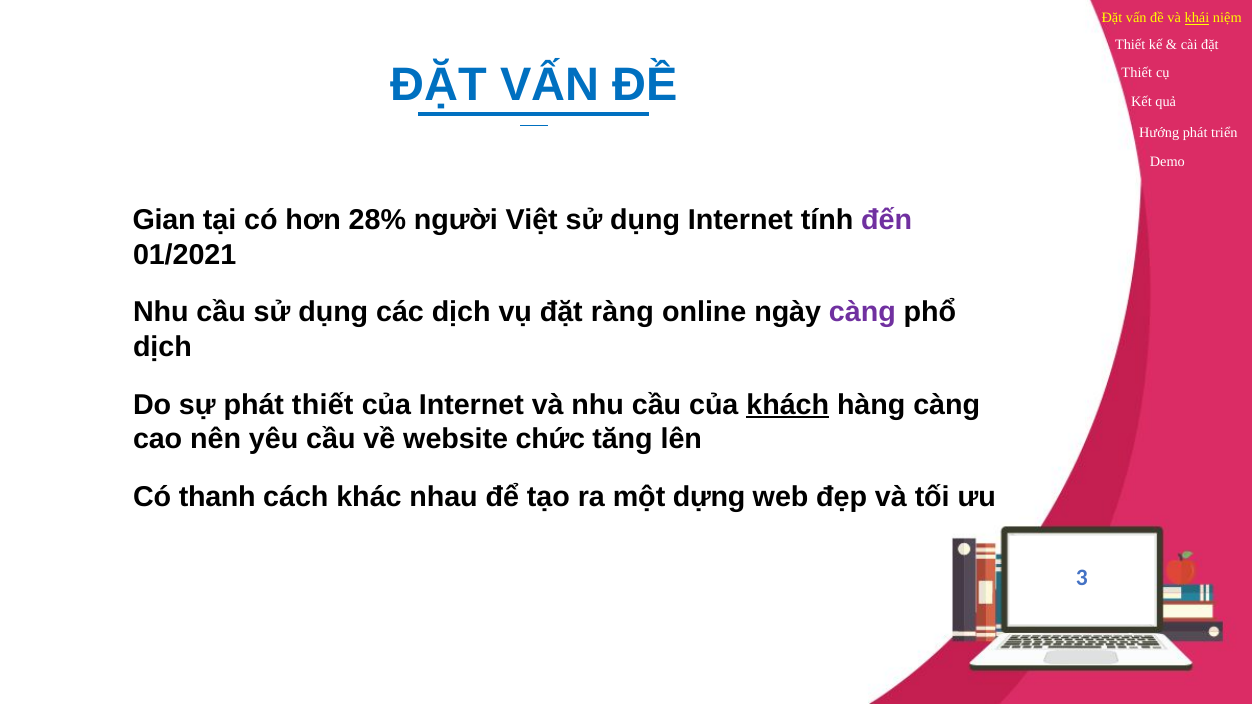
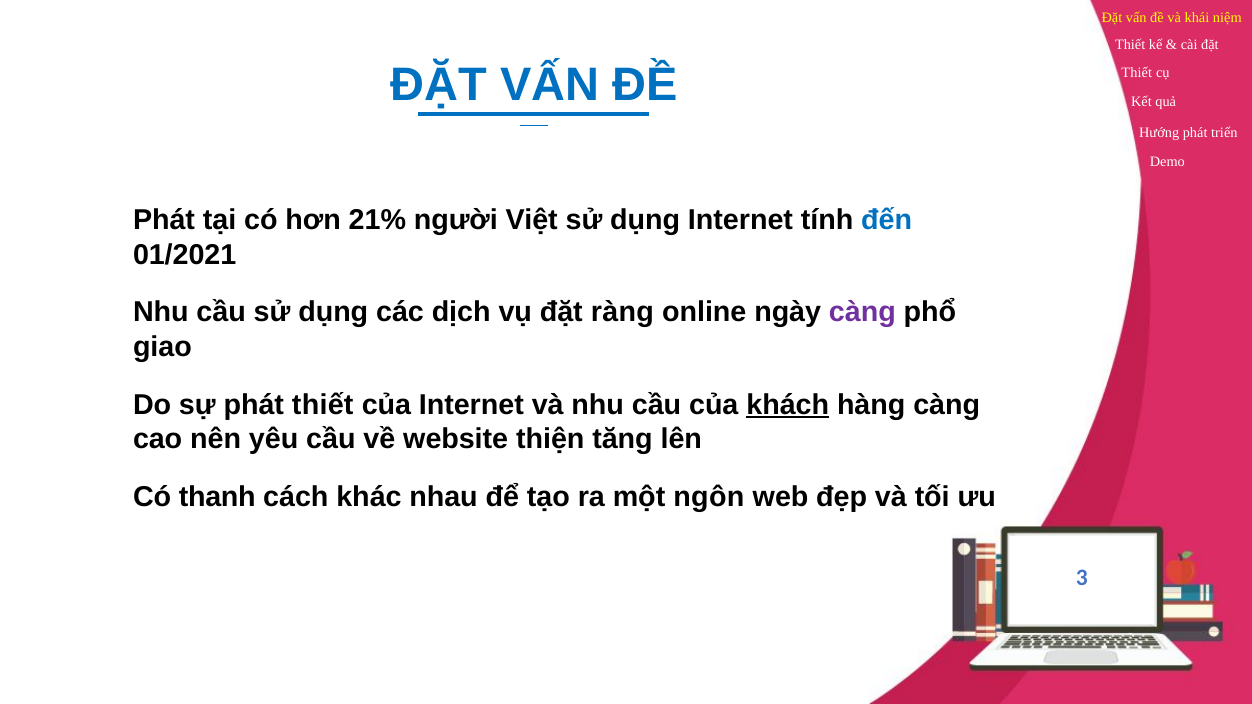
khái underline: present -> none (1197, 18)
Gian: Gian -> Phát (164, 220)
28%: 28% -> 21% (377, 220)
đến colour: purple -> blue (887, 220)
dịch: dịch -> giao (162, 347)
chức: chức -> thiện (550, 439)
dựng: dựng -> ngôn (709, 497)
